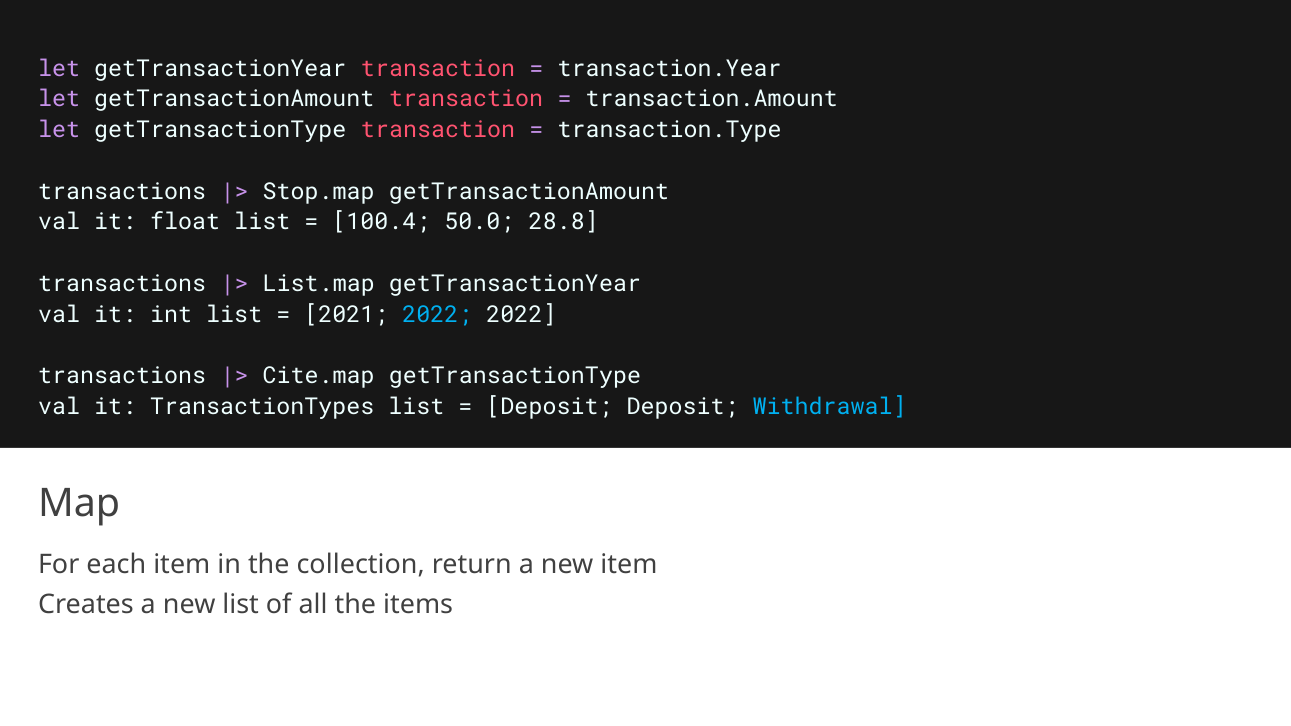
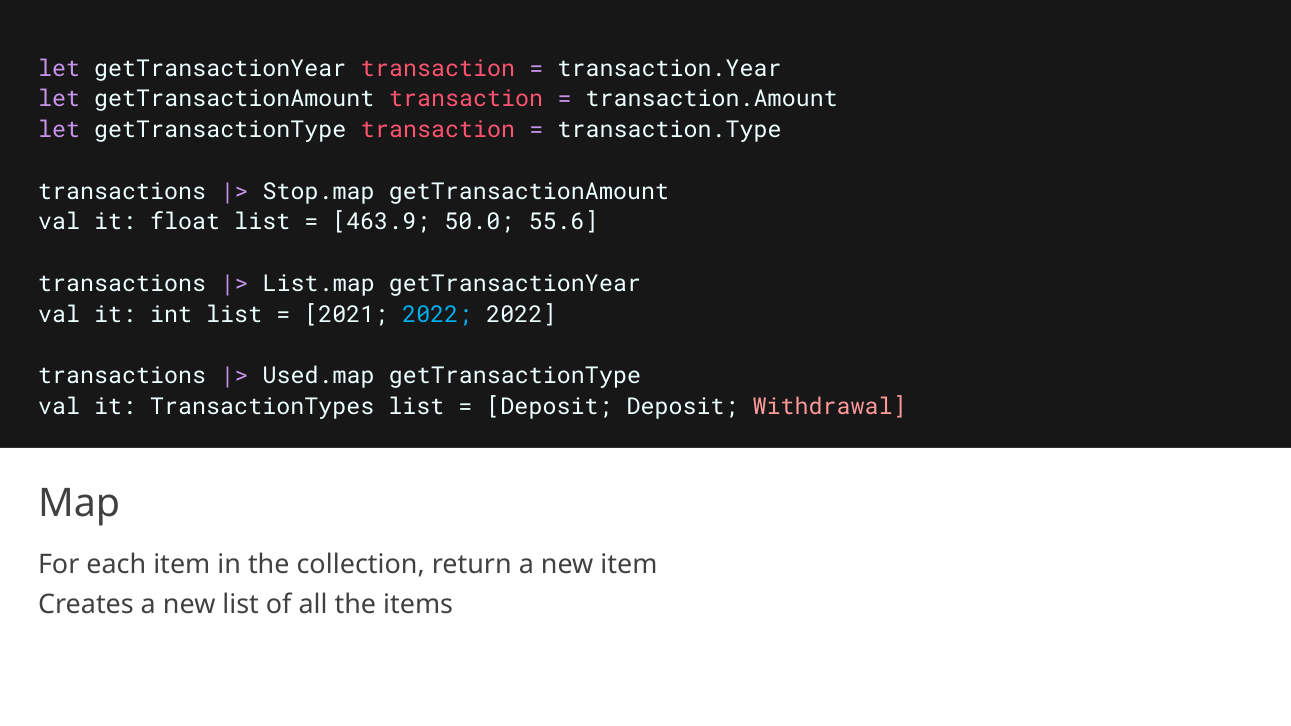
100.4: 100.4 -> 463.9 (381, 222)
28.8: 28.8 -> 55.6 (563, 222)
Cite.map: Cite.map -> Used.map (319, 376)
Withdrawal colour: light blue -> pink (830, 407)
